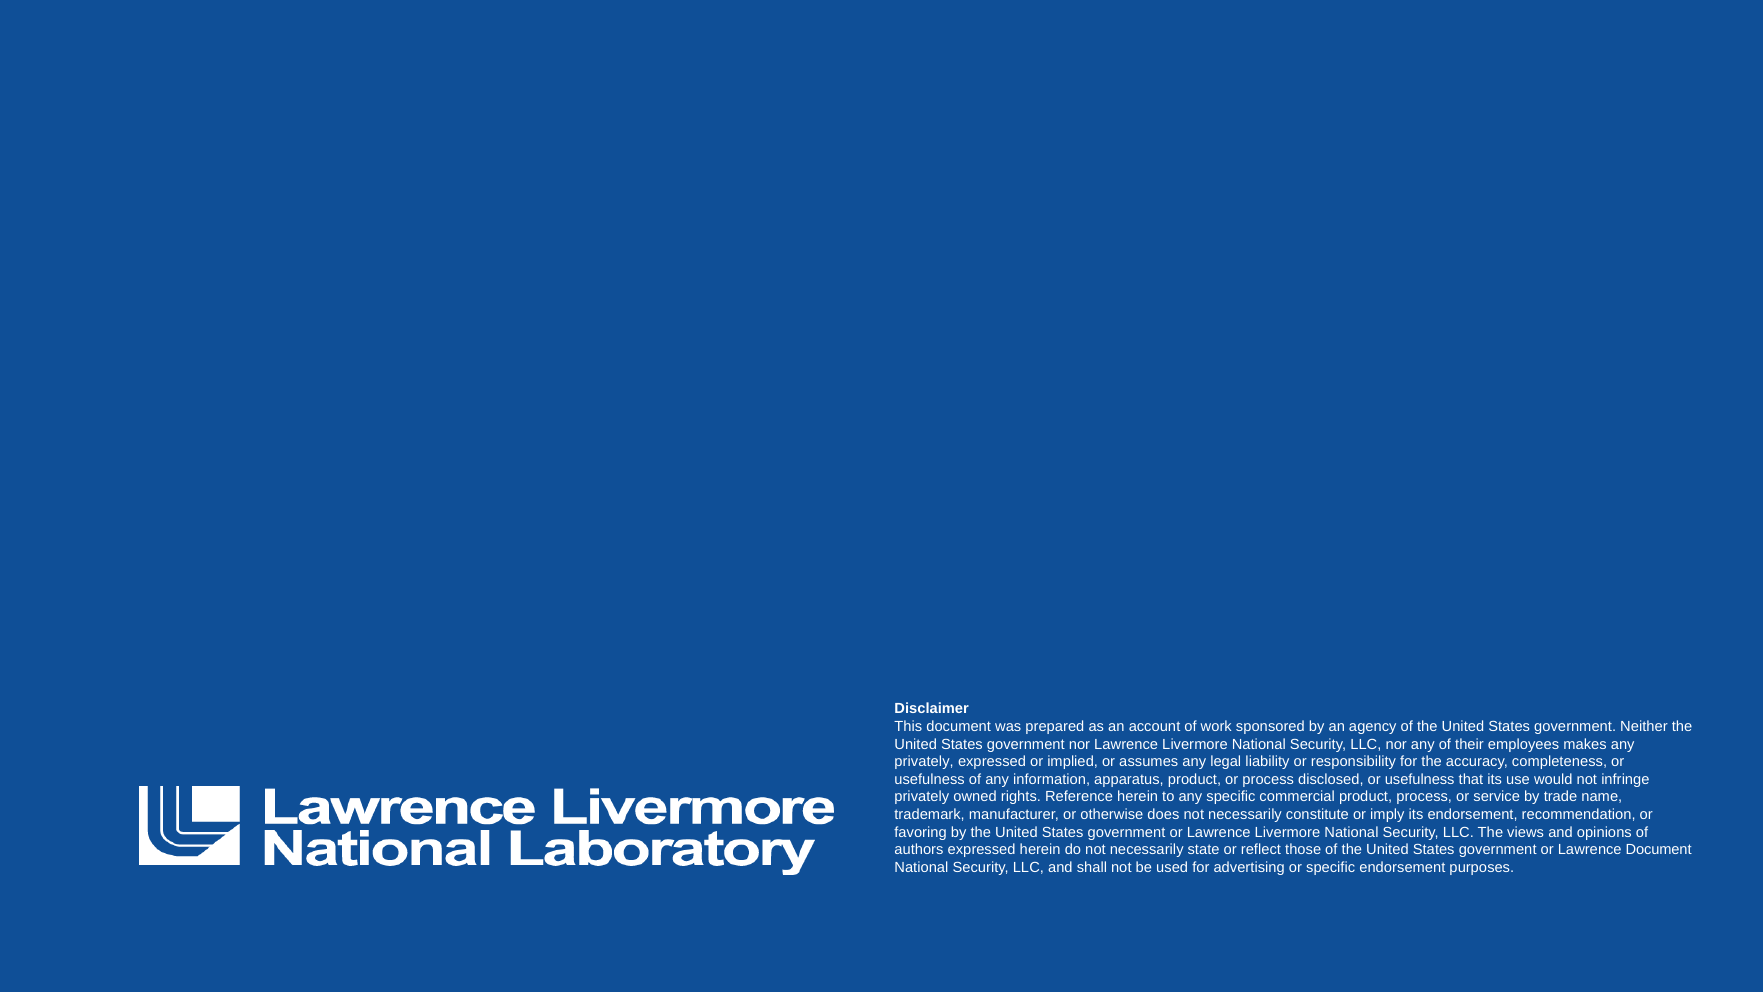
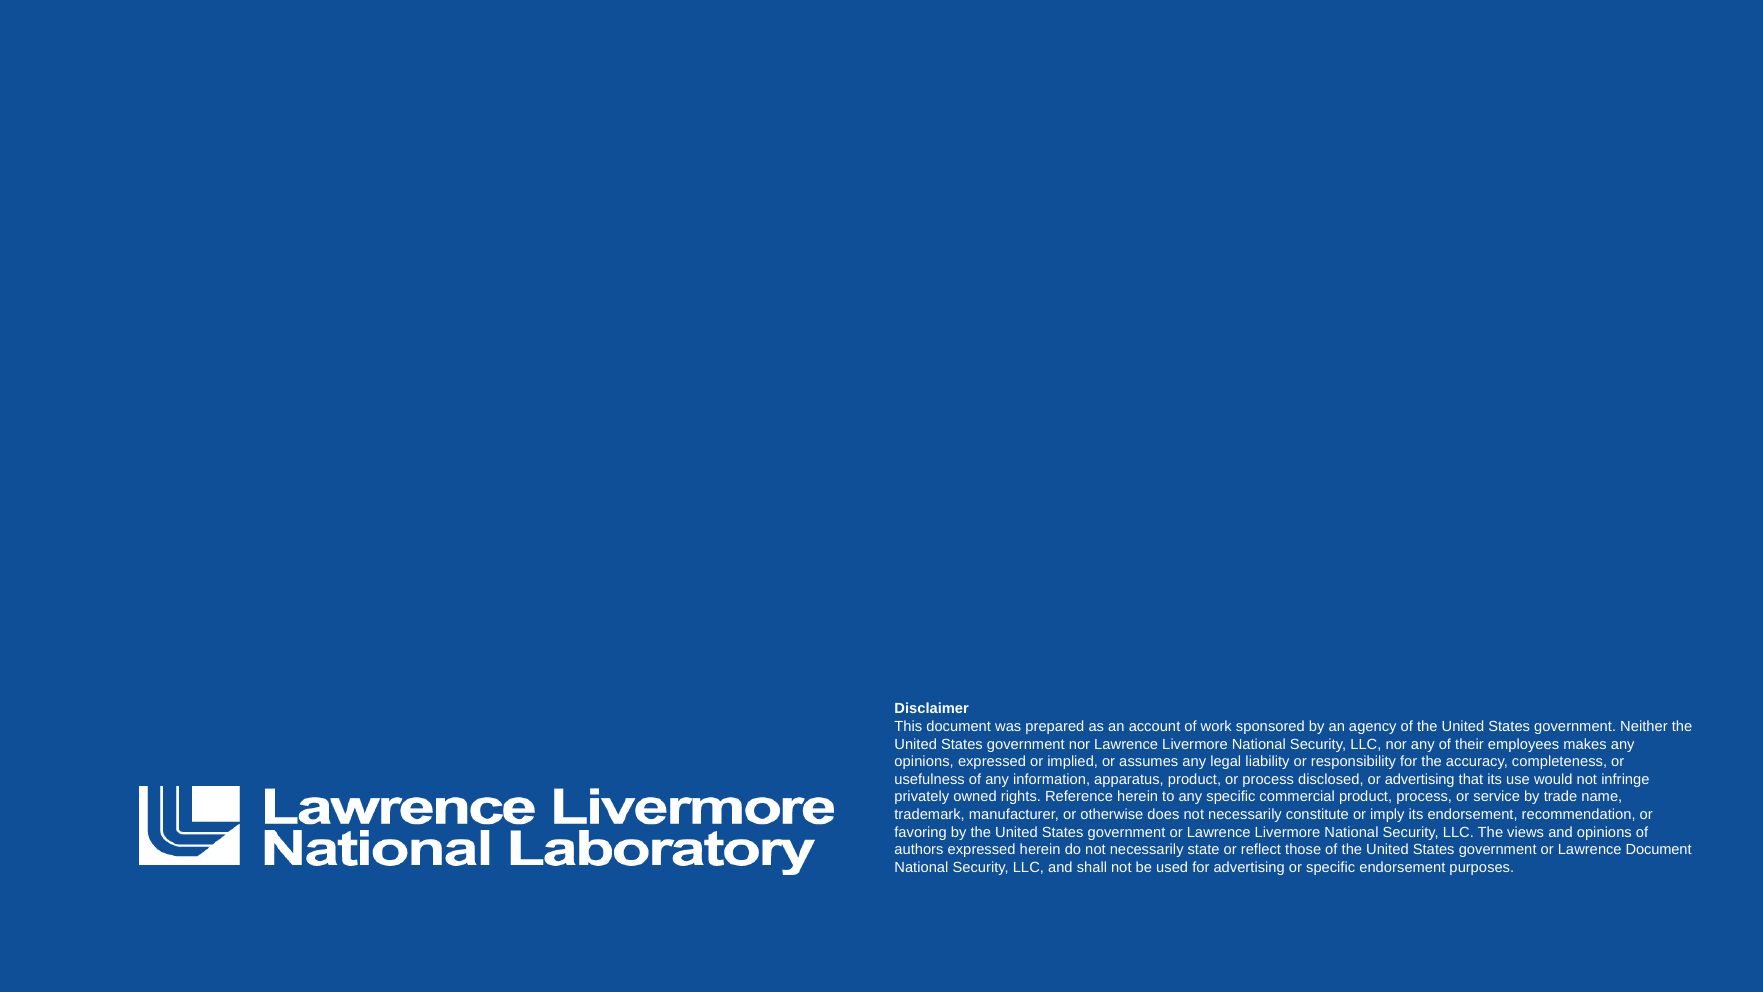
privately: privately -> opinions (924, 762)
disclosed or usefulness: usefulness -> advertising (1420, 779)
